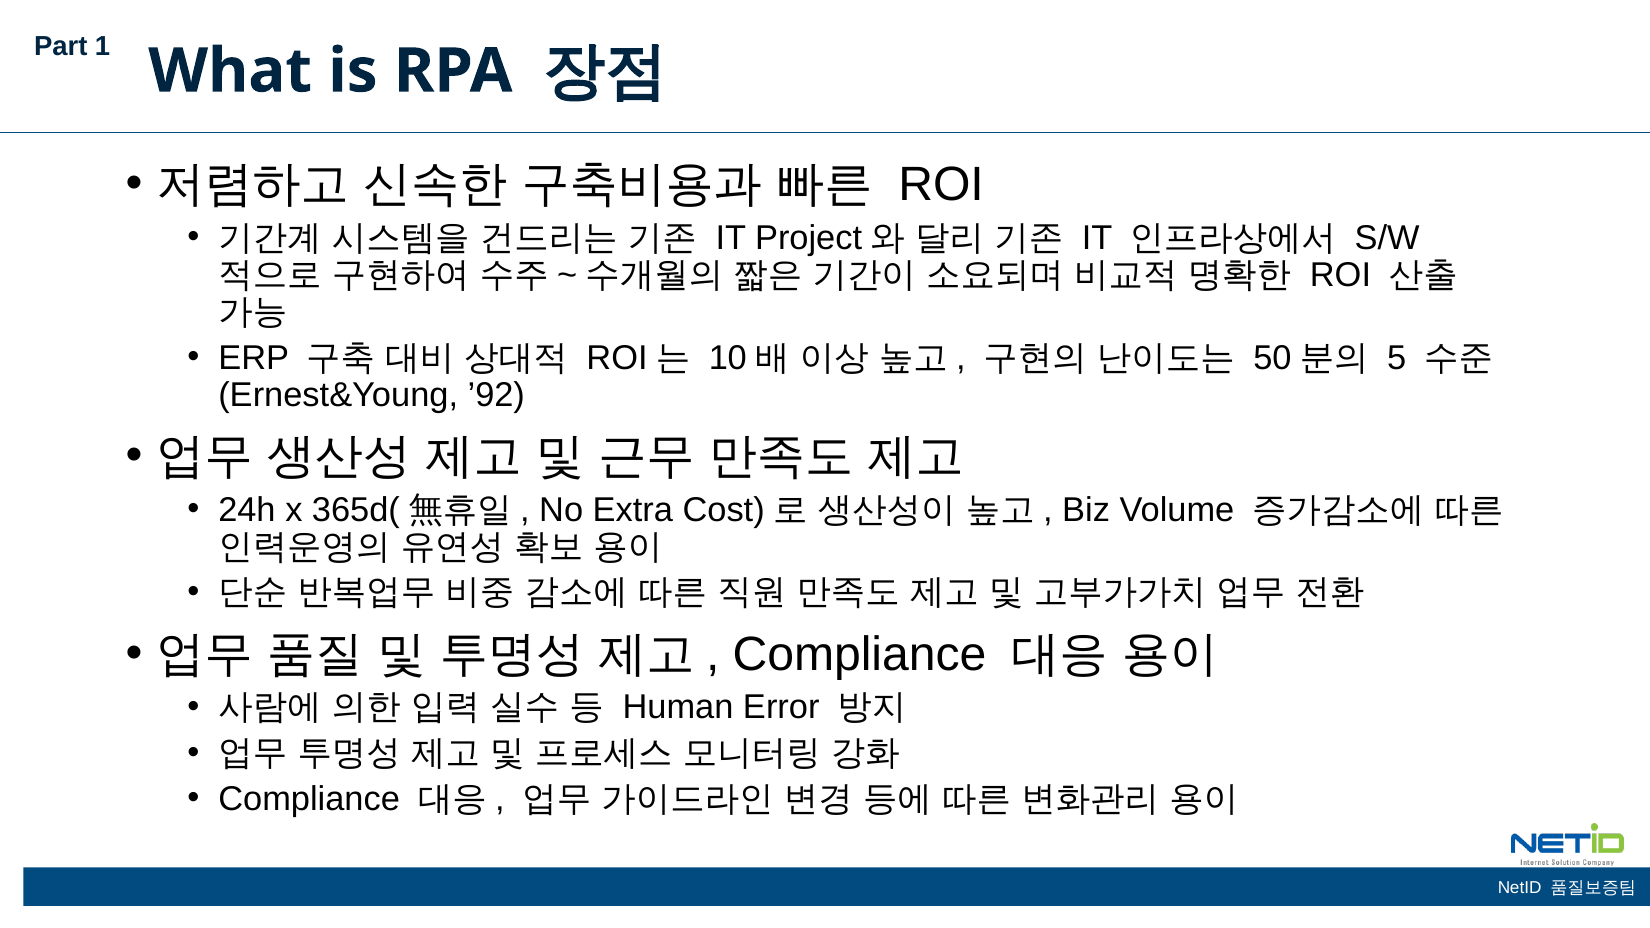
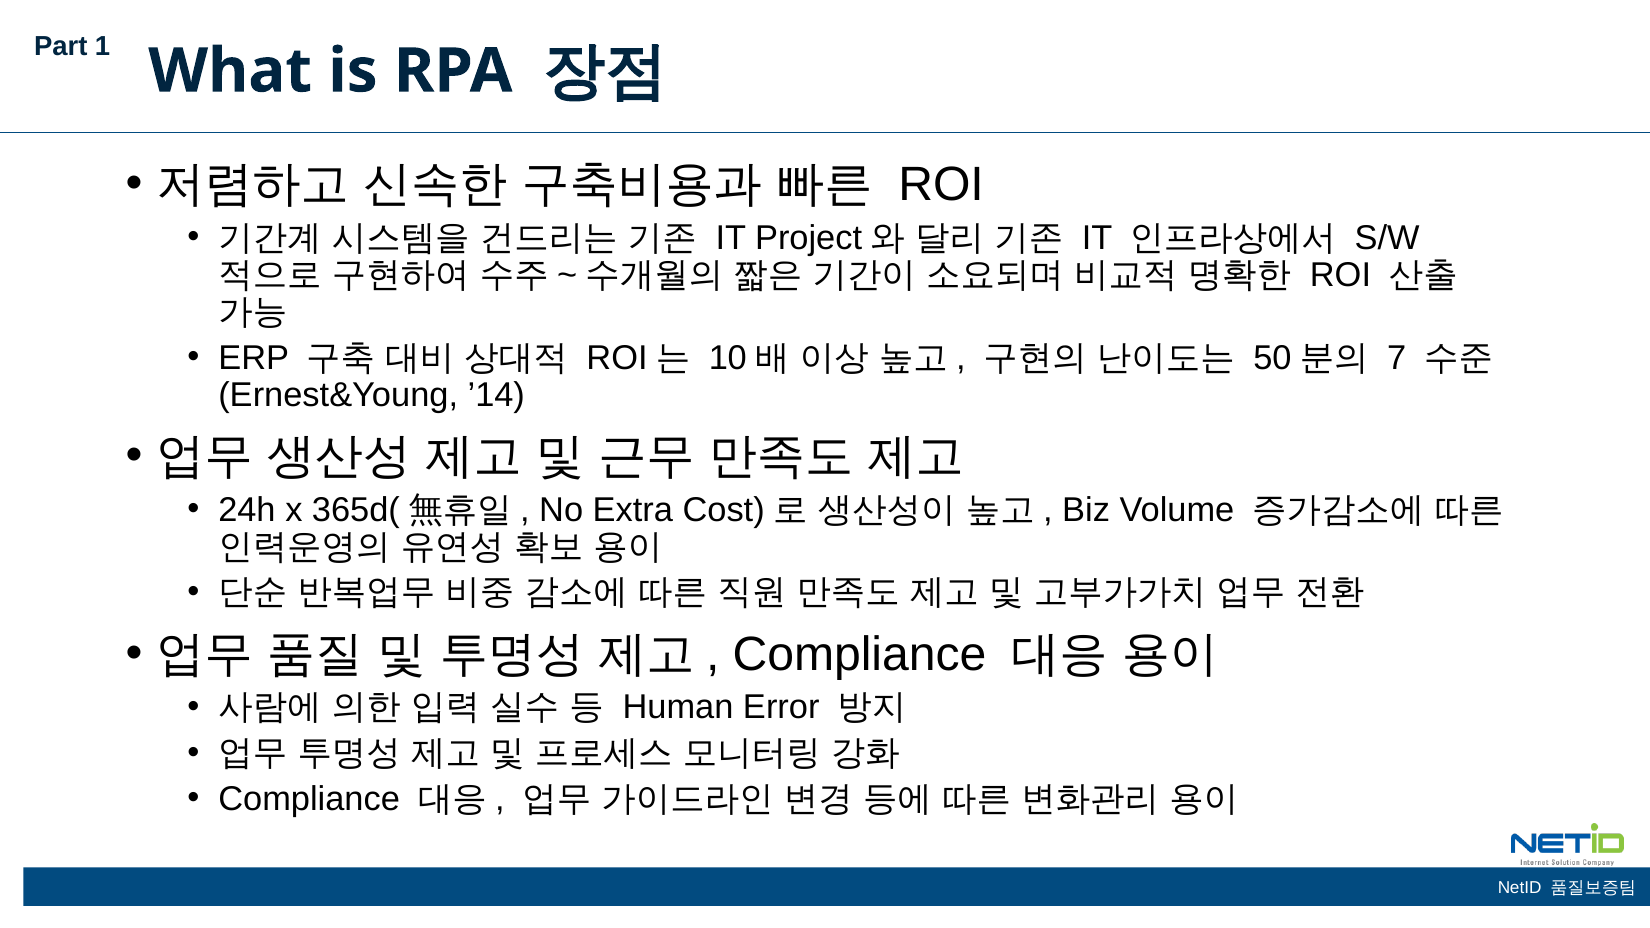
5: 5 -> 7 (1397, 358)
’92: ’92 -> ’14 (496, 395)
